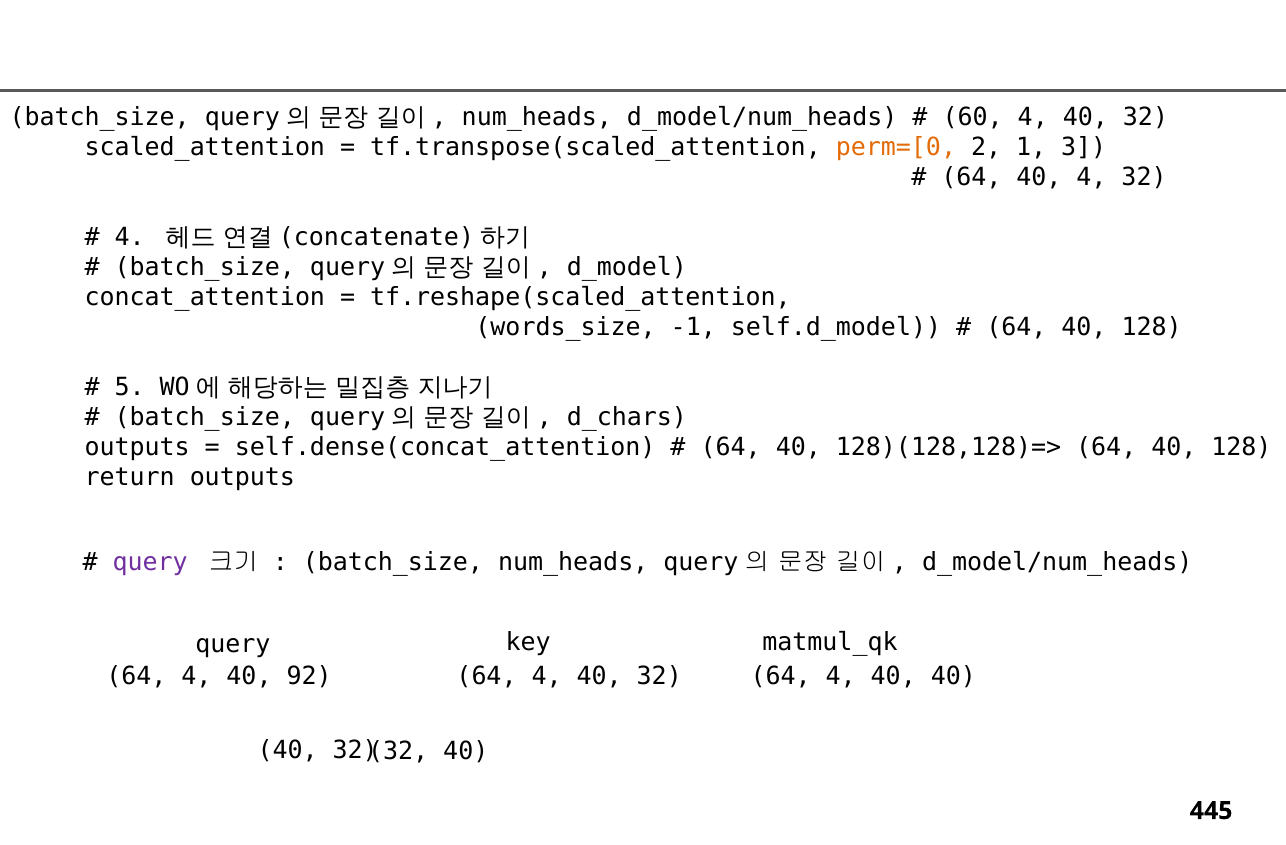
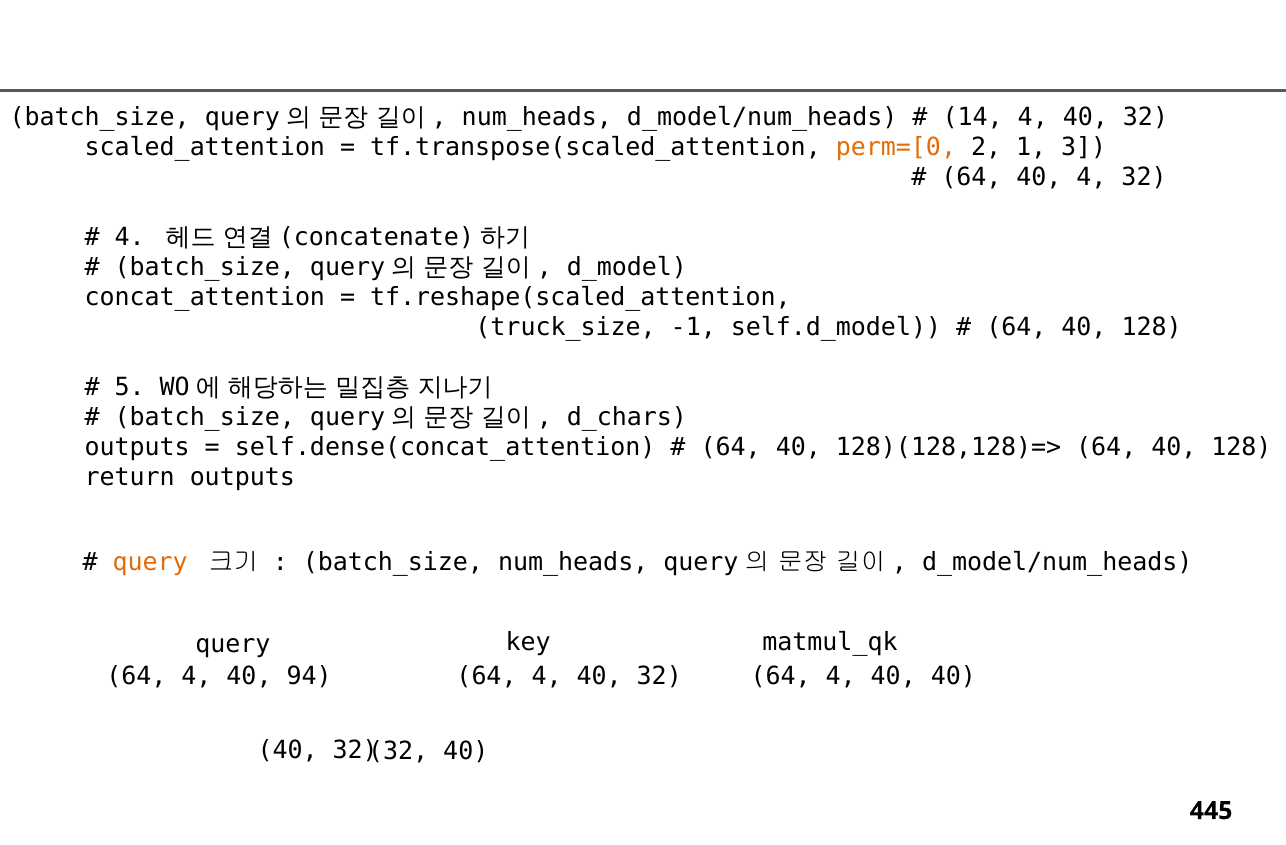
60: 60 -> 14 (973, 117)
words_size: words_size -> truck_size (566, 327)
query colour: purple -> orange (150, 562)
92: 92 -> 94 (309, 676)
